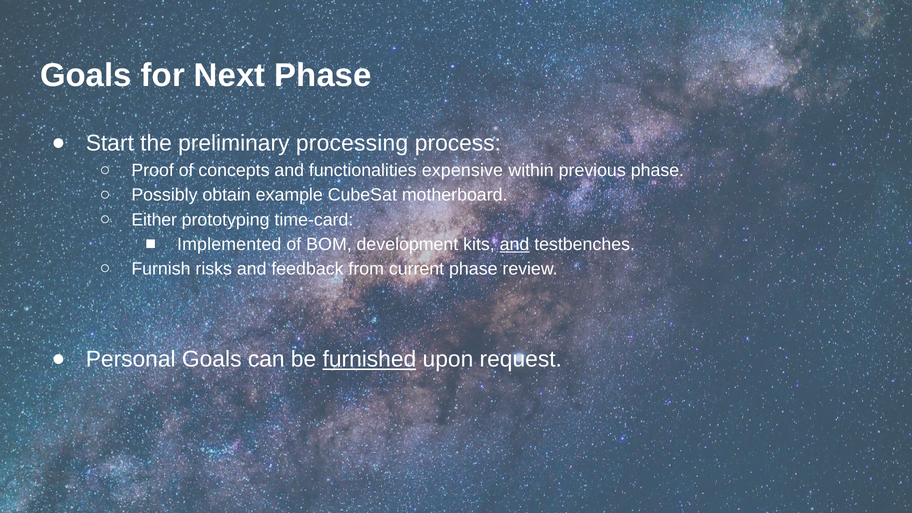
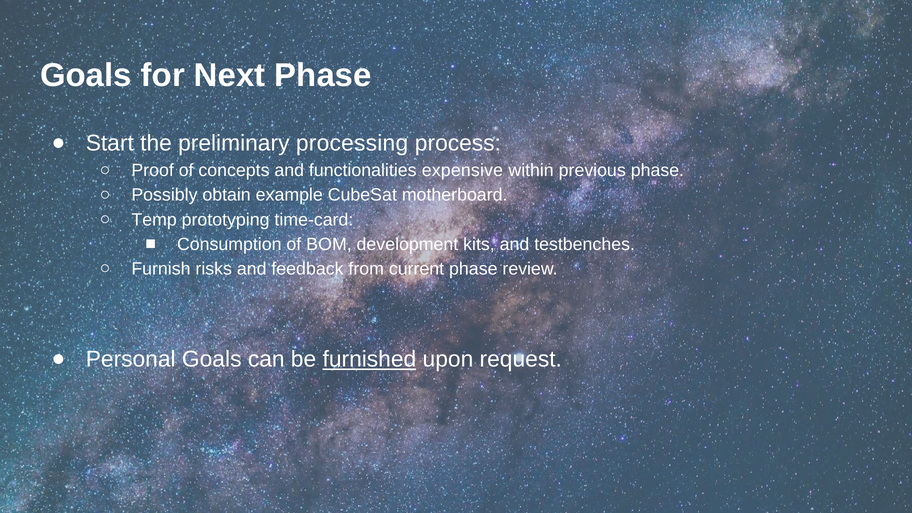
Either: Either -> Temp (154, 220)
Implemented: Implemented -> Consumption (229, 244)
and underline: present -> none (514, 244)
